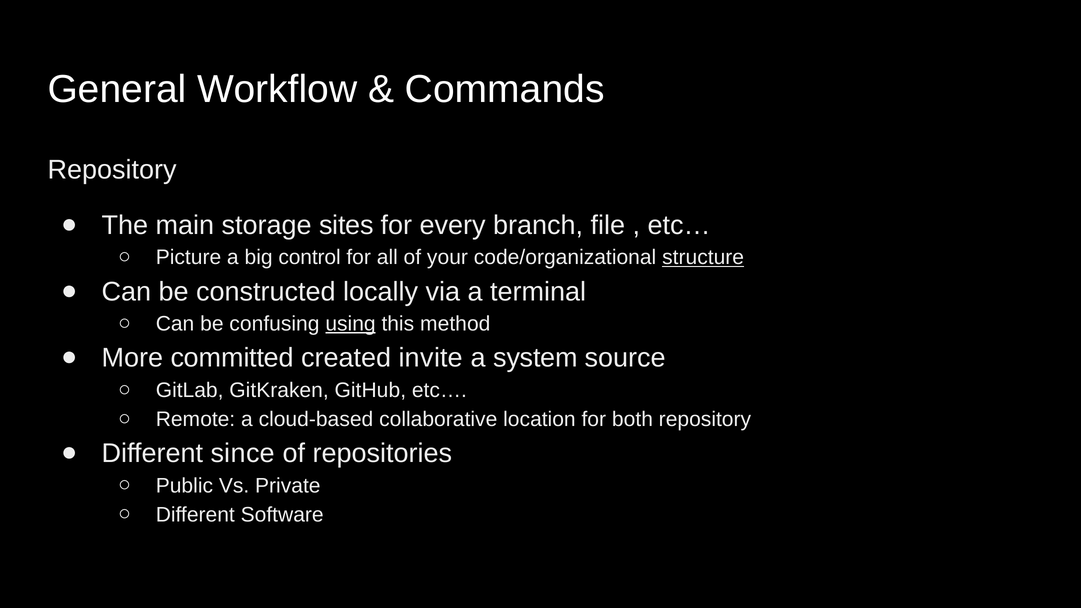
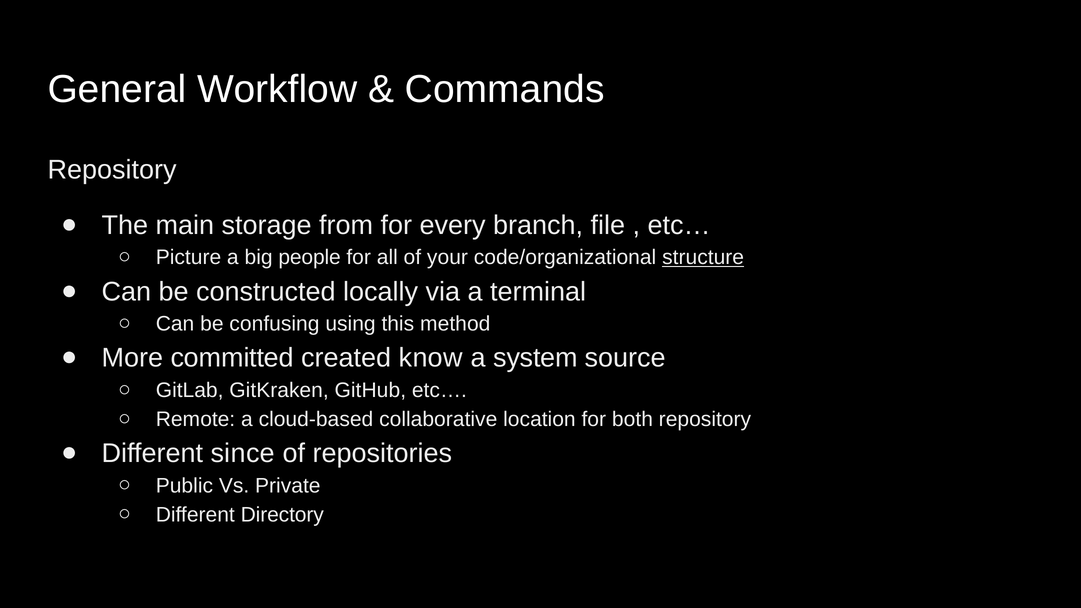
sites: sites -> from (346, 225)
control: control -> people (310, 258)
using underline: present -> none (351, 324)
invite: invite -> know (431, 358)
Software: Software -> Directory (282, 515)
